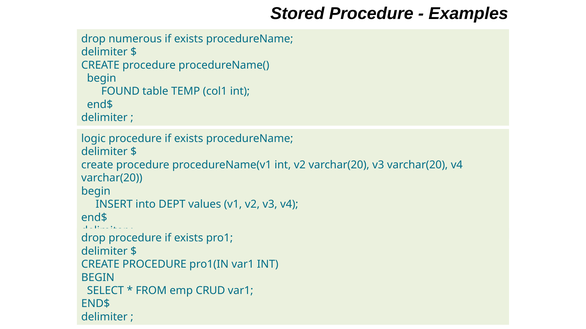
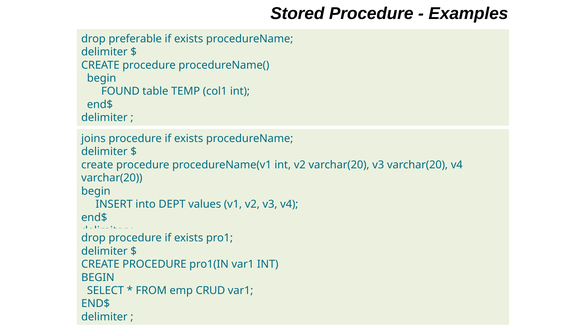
numerous: numerous -> preferable (135, 39)
logic: logic -> joins (93, 139)
